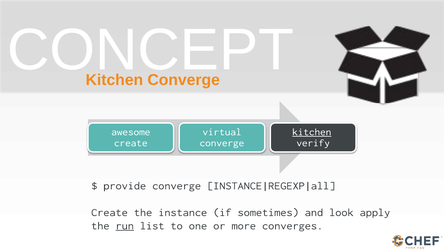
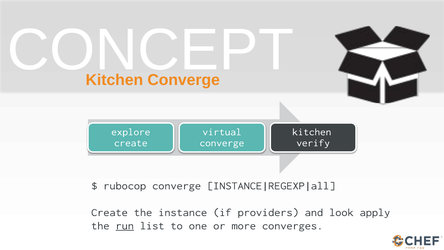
awesome: awesome -> explore (131, 132)
kitchen underline: present -> none (312, 132)
provide: provide -> rubocop (125, 186)
sometimes: sometimes -> providers (268, 212)
